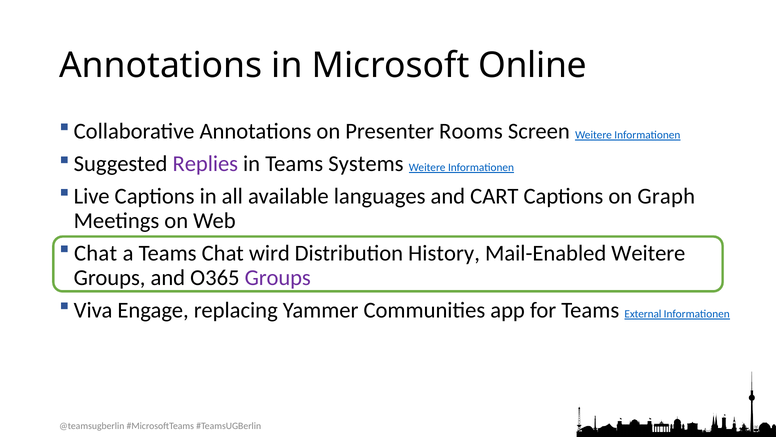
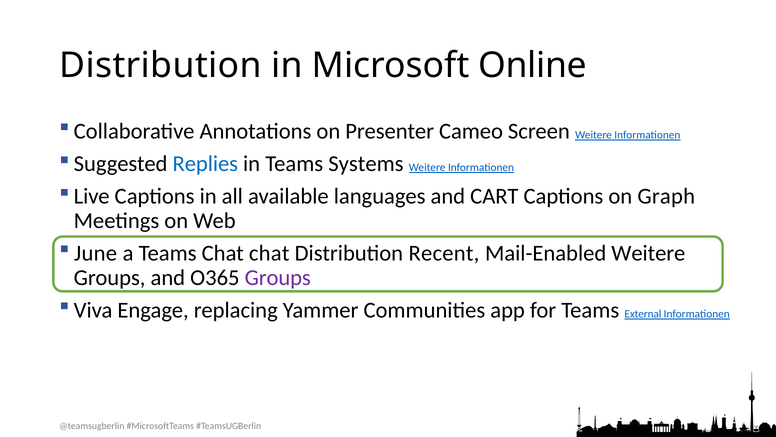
Annotations: Annotations -> Distribution (161, 65)
Rooms: Rooms -> Cameo (471, 131)
Replies colour: purple -> blue (205, 164)
Chat: Chat -> June (96, 253)
Chat wird: wird -> chat (269, 253)
History: History -> Recent (444, 253)
